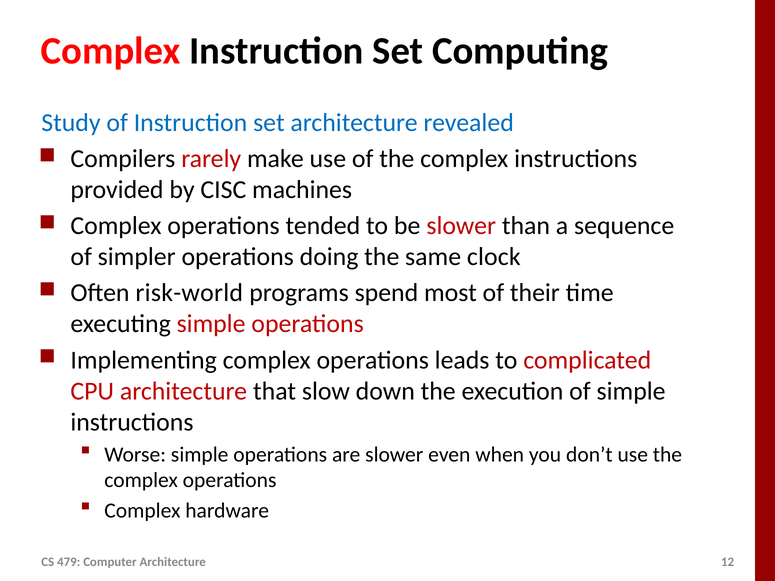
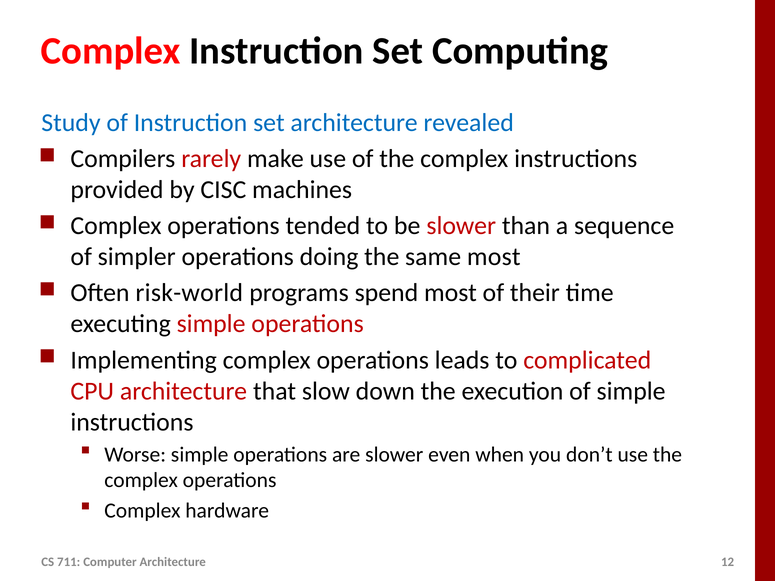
same clock: clock -> most (494, 257)
479: 479 -> 711 (69, 562)
